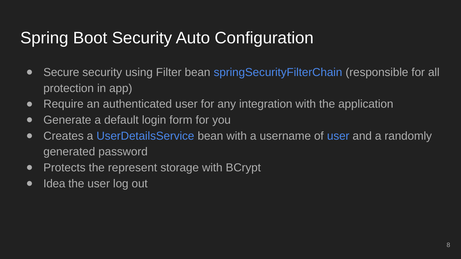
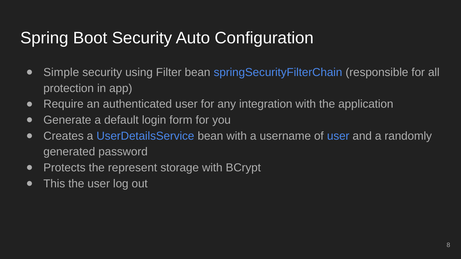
Secure: Secure -> Simple (61, 72)
Idea: Idea -> This (54, 184)
